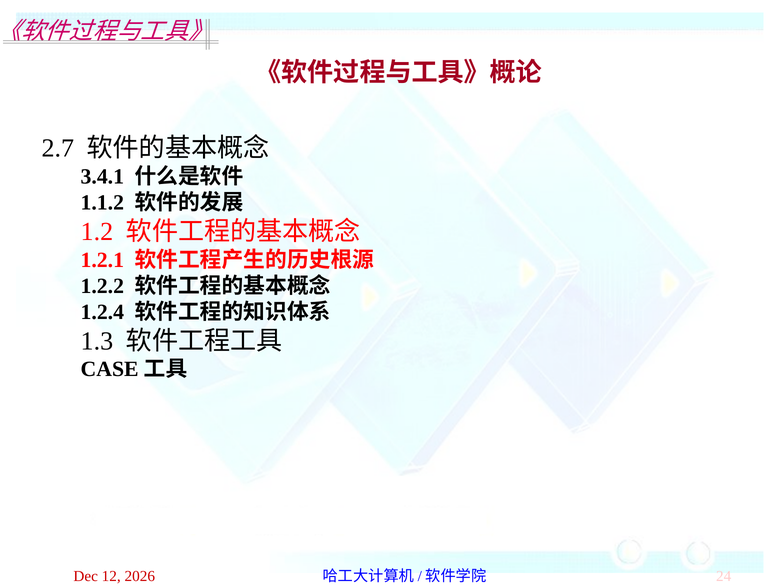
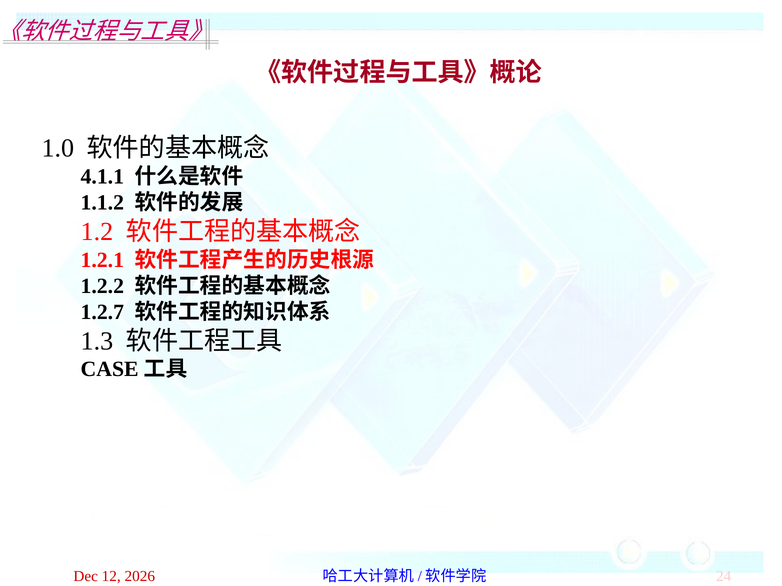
2.7: 2.7 -> 1.0 (58, 148)
3.4.1: 3.4.1 -> 4.1.1 (102, 177)
1.2.4: 1.2.4 -> 1.2.7 (102, 312)
